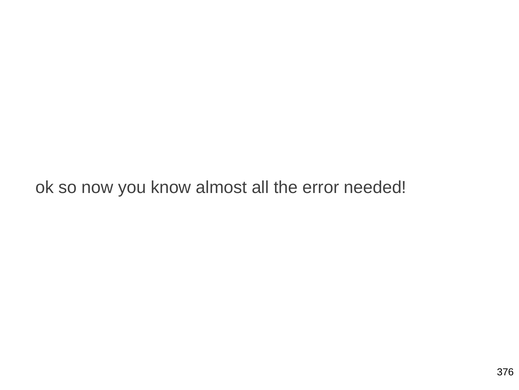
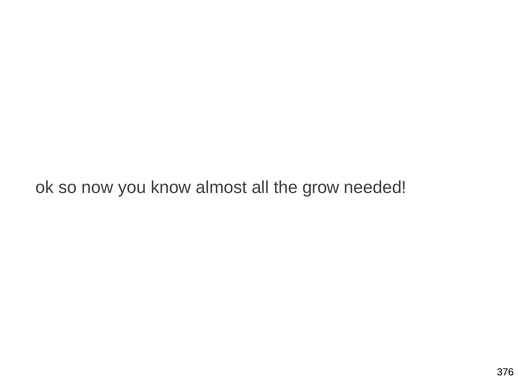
error: error -> grow (321, 187)
